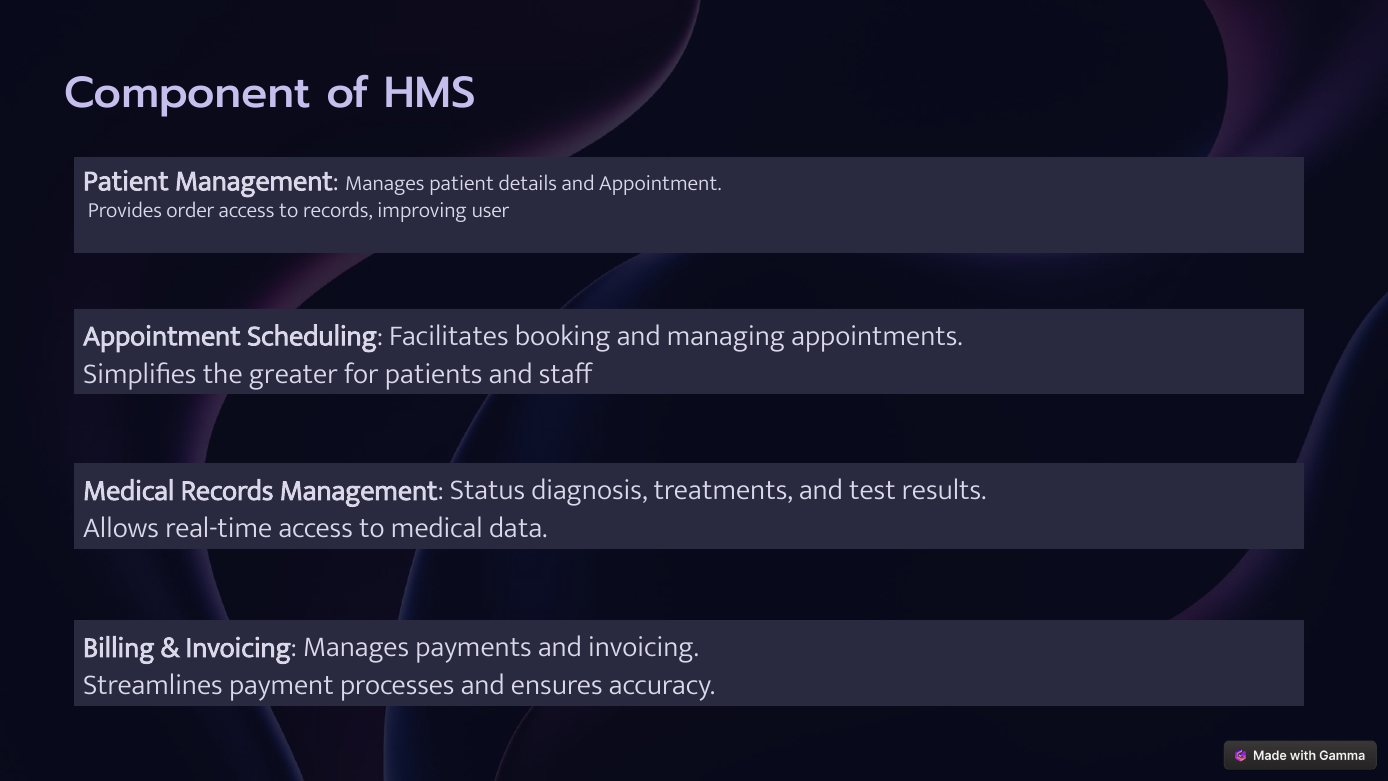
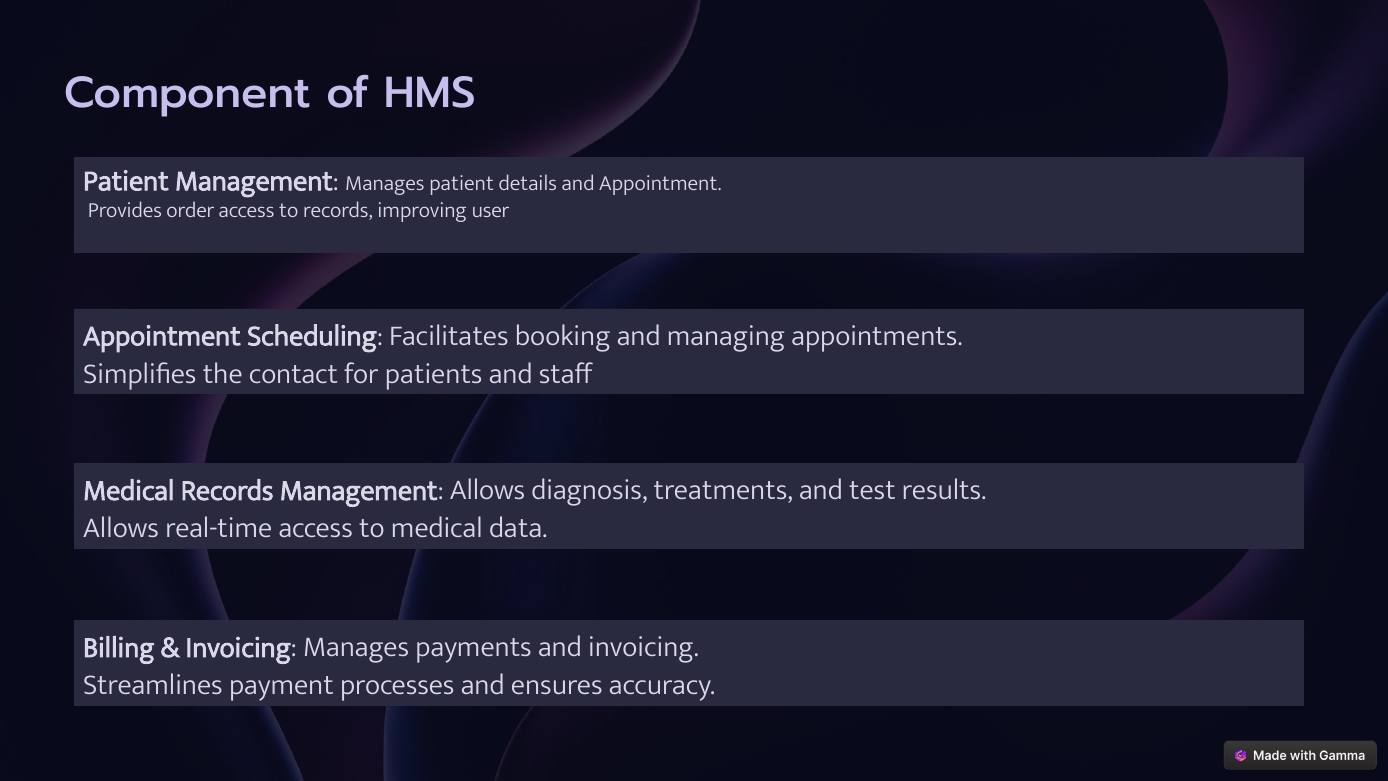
greater: greater -> contact (293, 374)
Management Status: Status -> Allows (488, 490)
